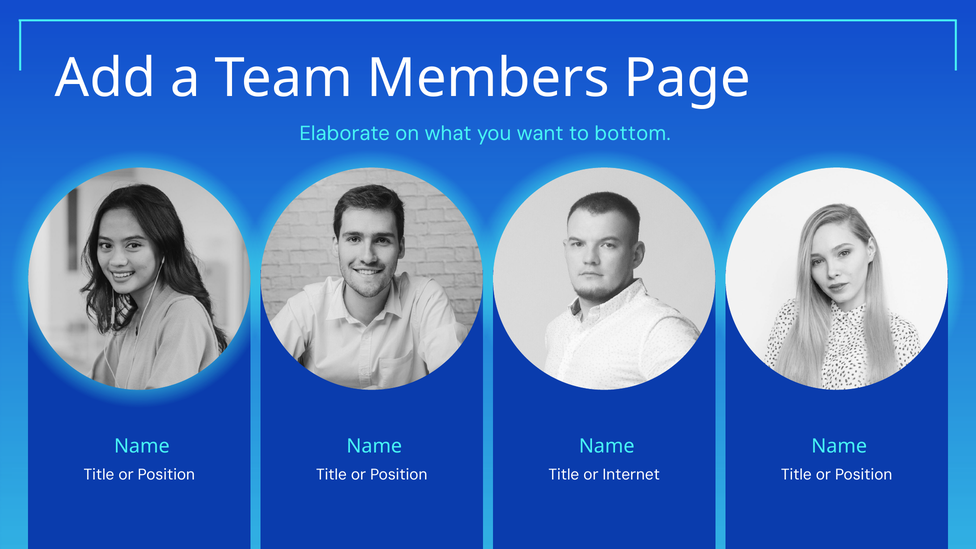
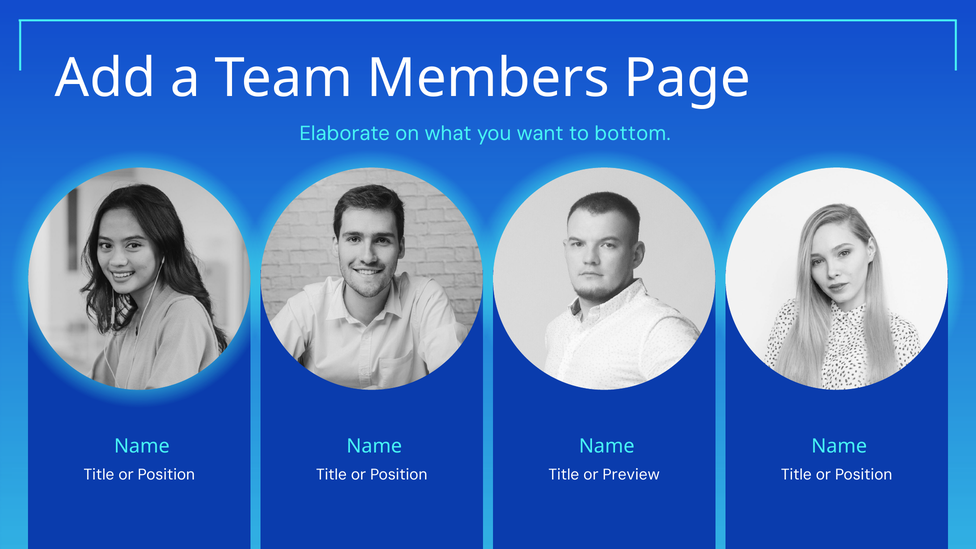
Internet: Internet -> Preview (631, 475)
